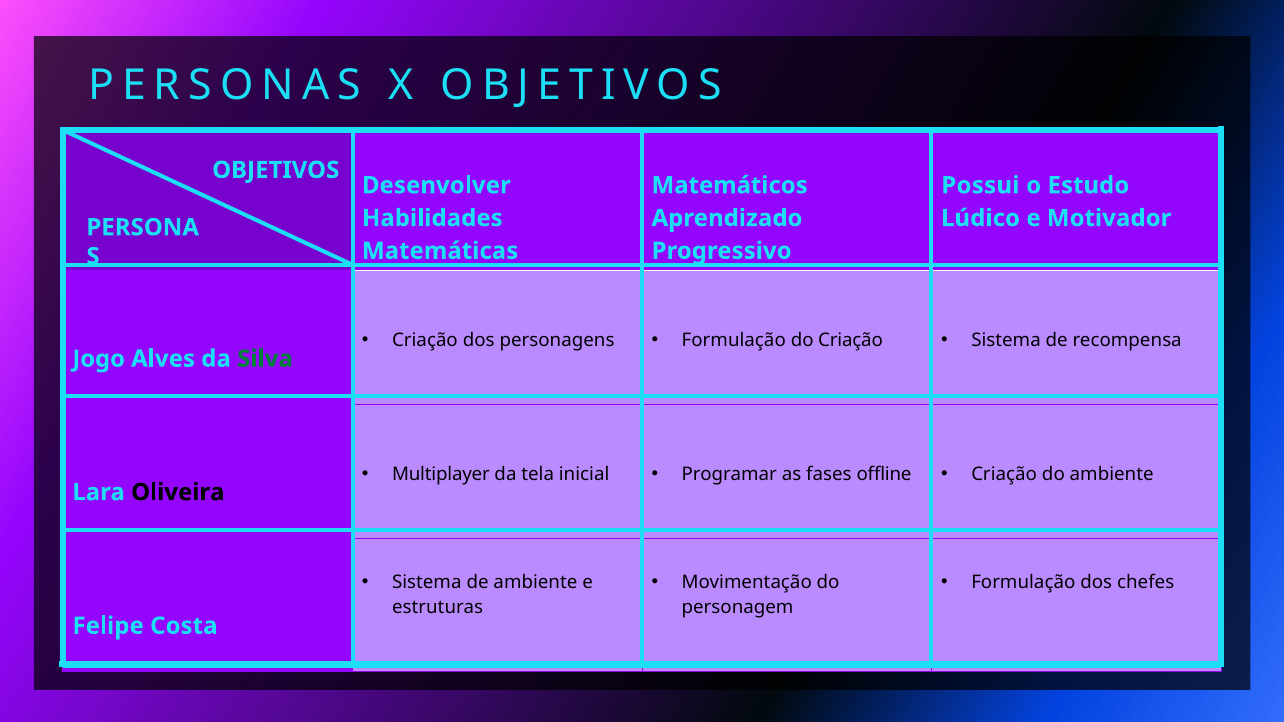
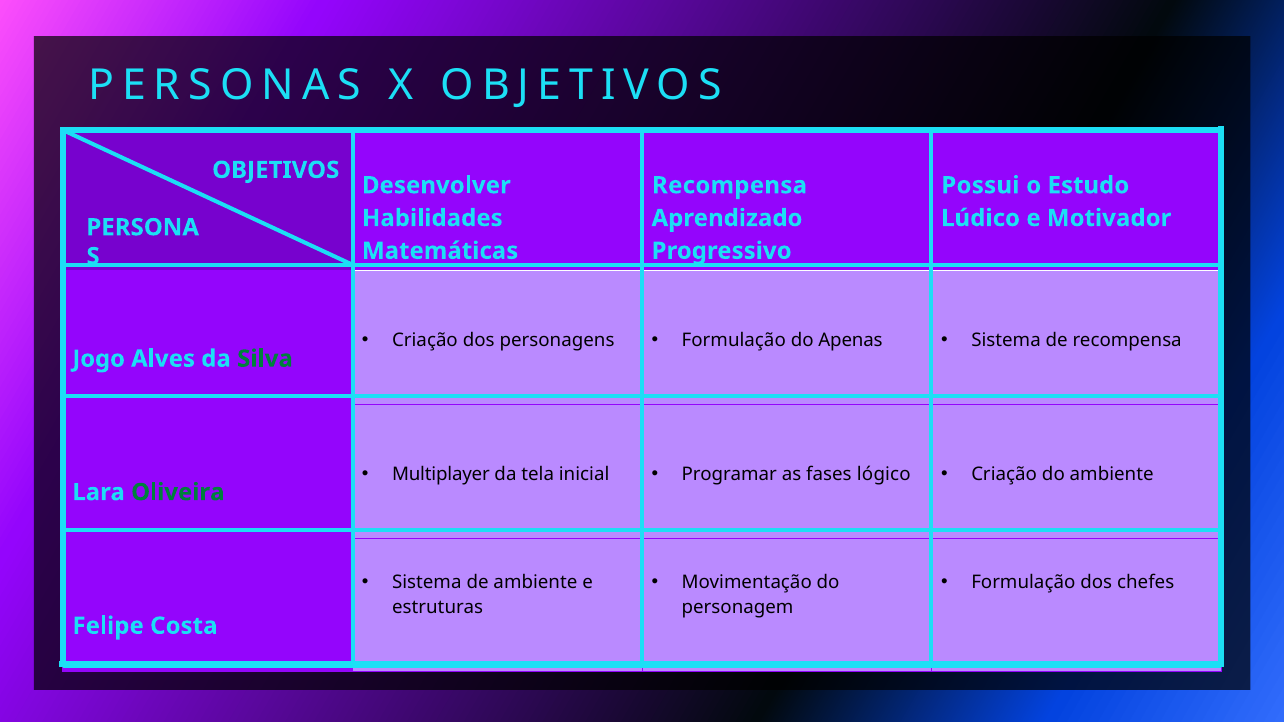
Matemáticos: Matemáticos -> Recompensa (729, 185)
do Criação: Criação -> Apenas (851, 341)
offline: offline -> lógico (884, 474)
Oliveira colour: black -> green (178, 492)
